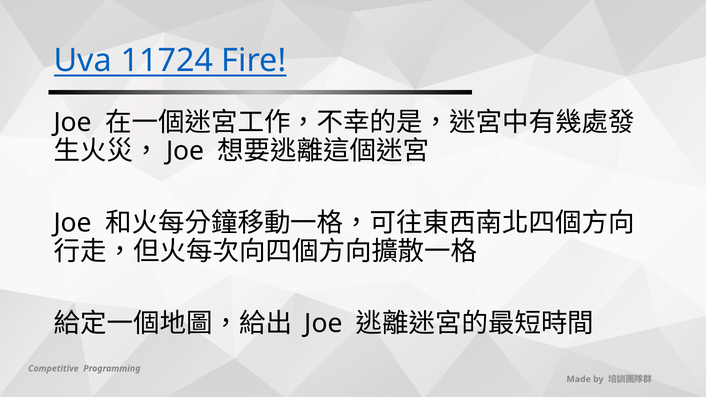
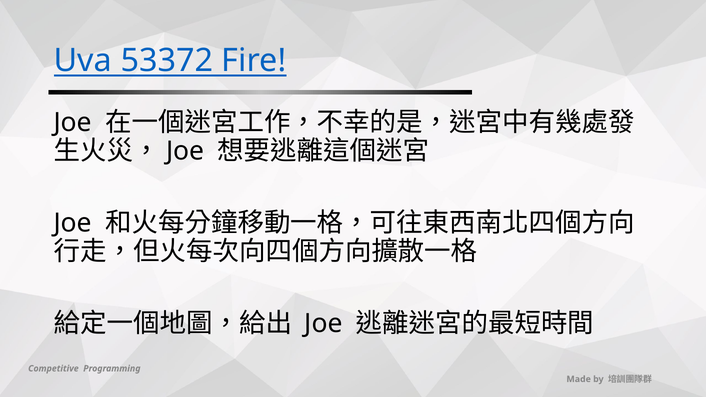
11724: 11724 -> 53372 (167, 61)
